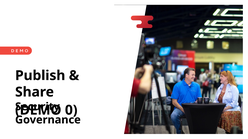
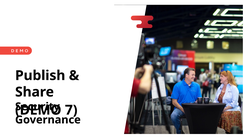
0: 0 -> 7 (71, 111)
